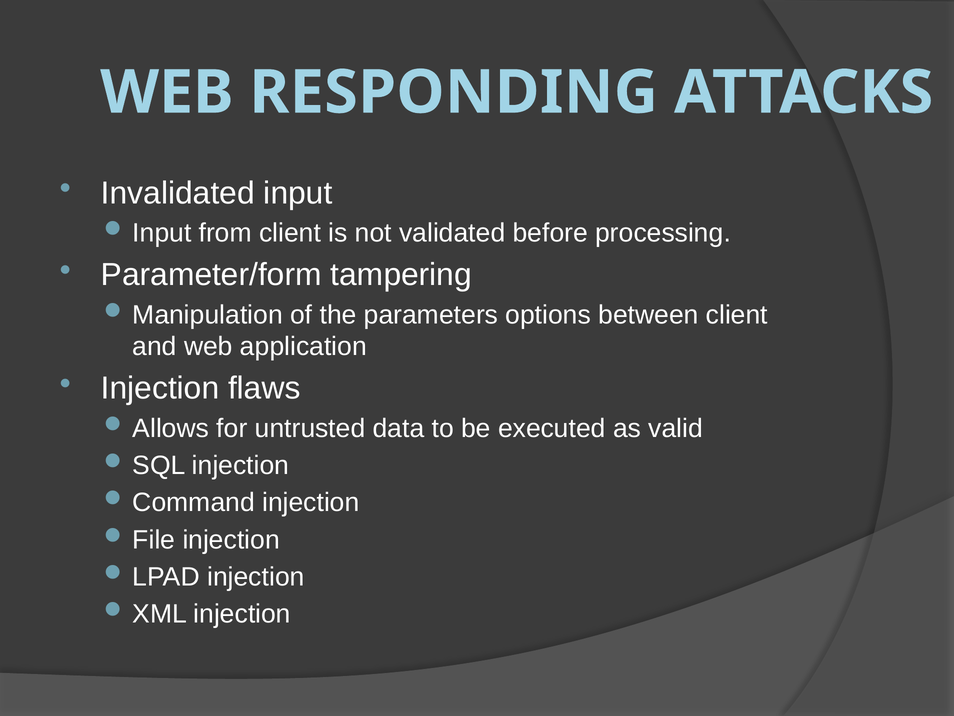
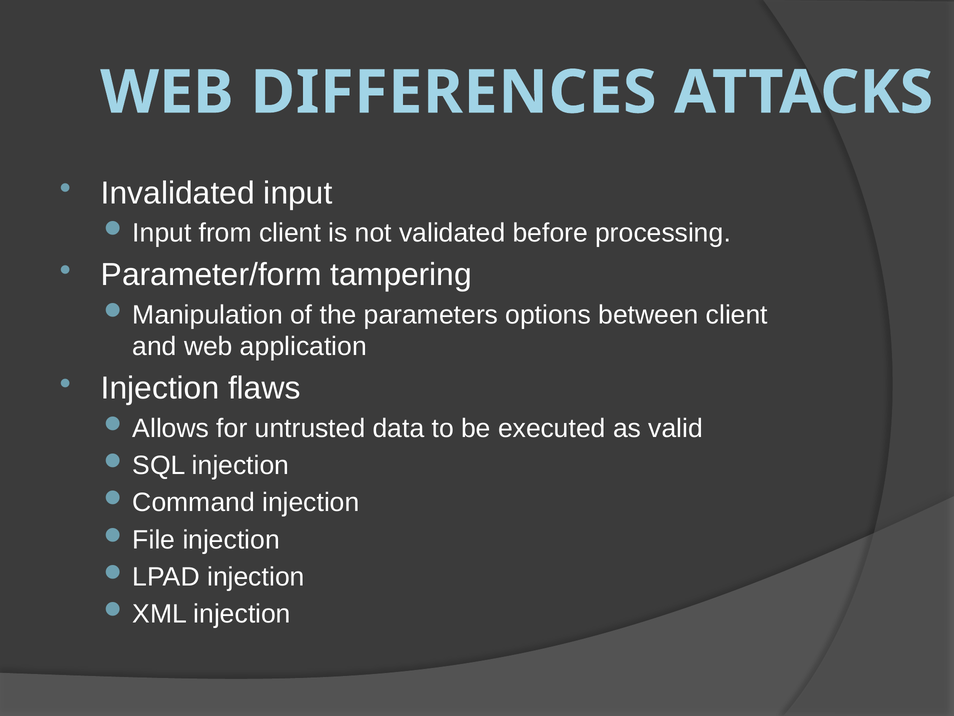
RESPONDING: RESPONDING -> DIFFERENCES (454, 92)
